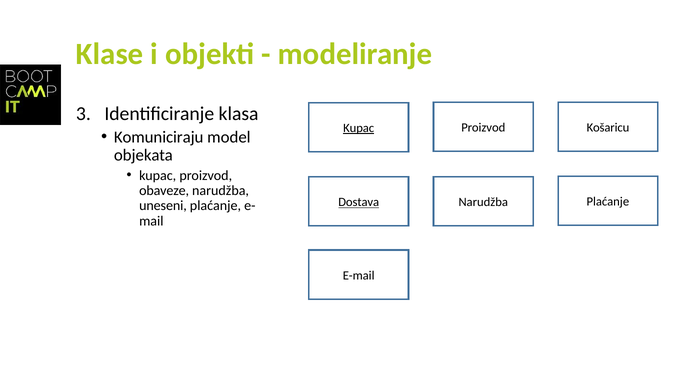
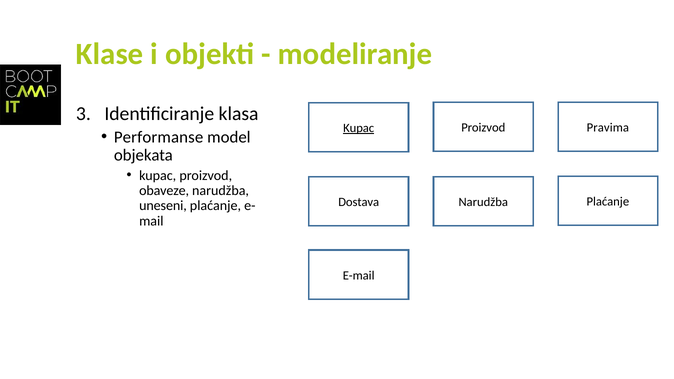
Košaricu: Košaricu -> Pravima (608, 128)
Komuniciraju: Komuniciraju -> Performanse (159, 137)
Dostava underline: present -> none (359, 202)
